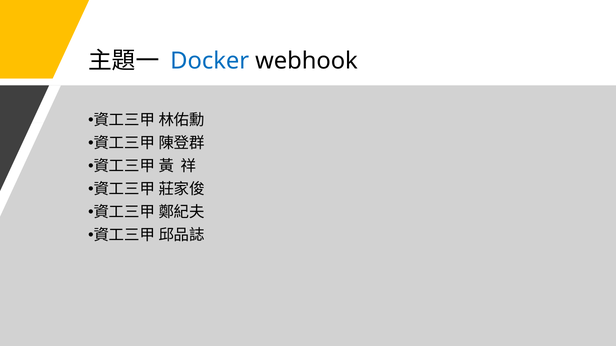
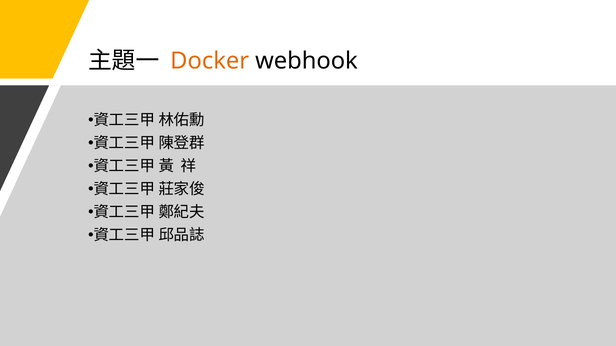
Docker colour: blue -> orange (210, 61)
